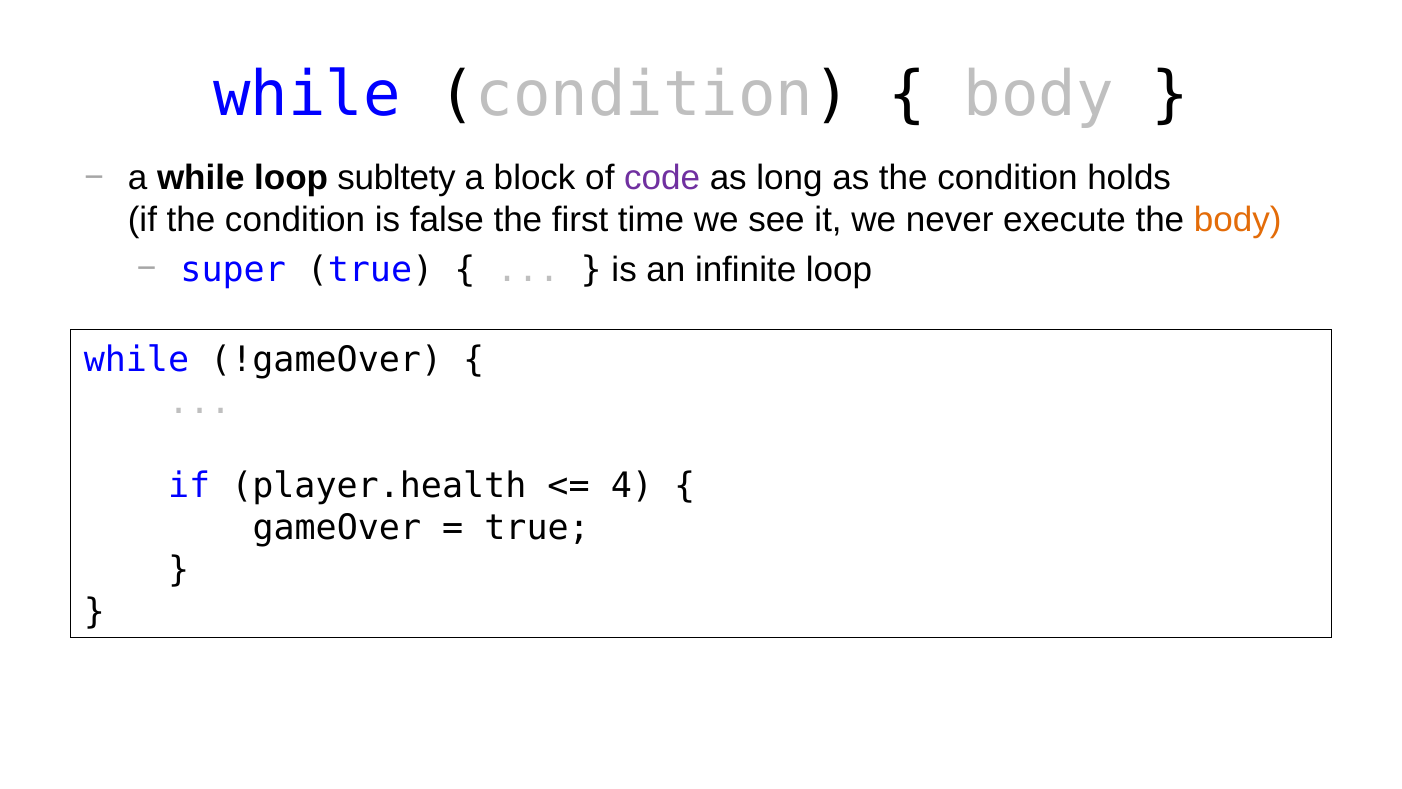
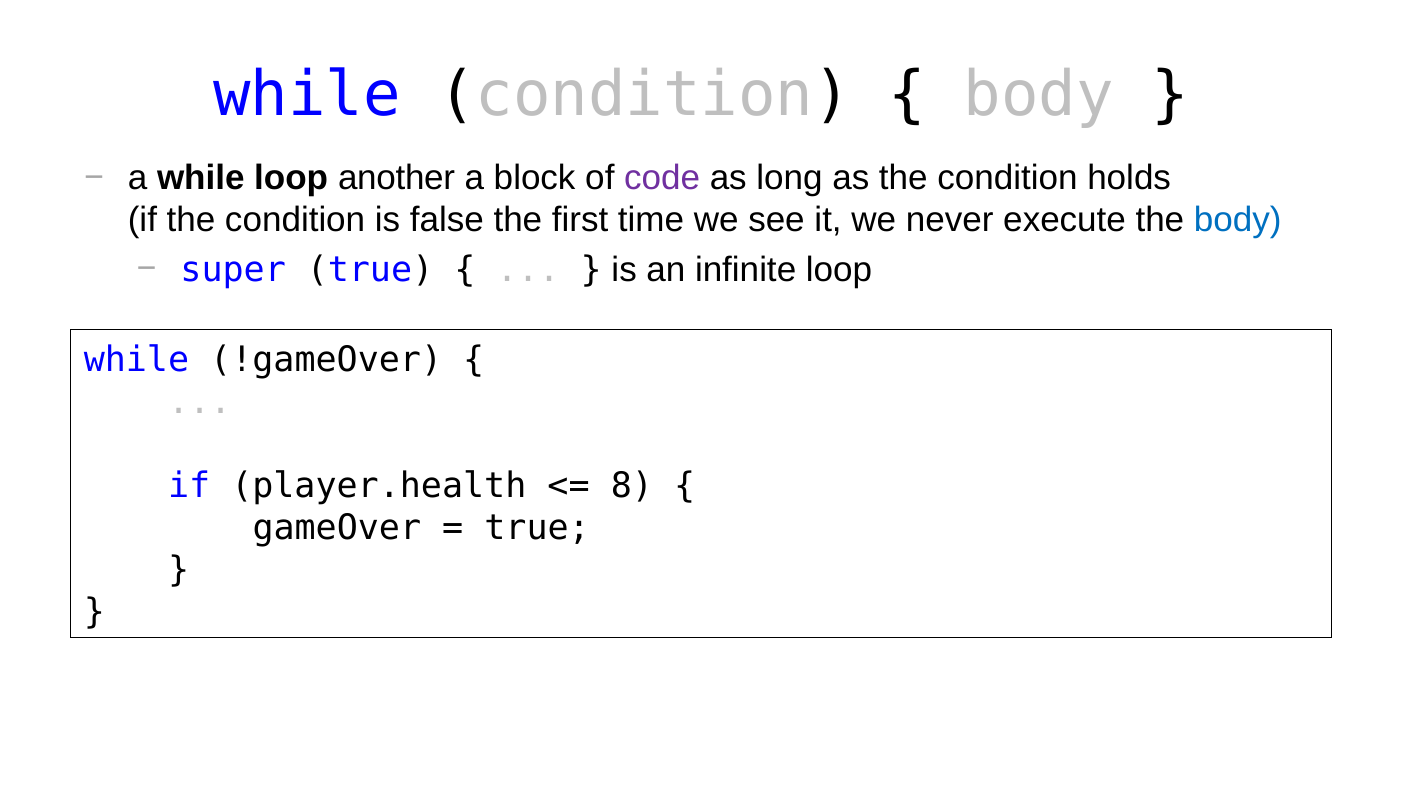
subltety: subltety -> another (397, 178)
body colour: orange -> blue (1238, 220)
4: 4 -> 8 (632, 486)
